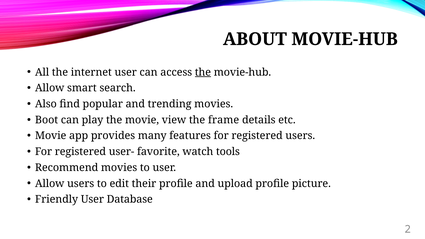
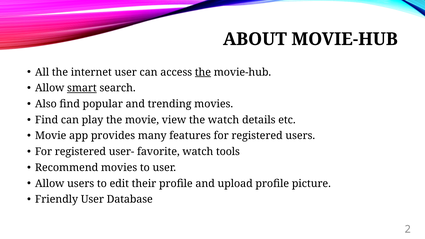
smart underline: none -> present (82, 88)
Boot: Boot -> Find (47, 120)
the frame: frame -> watch (224, 120)
